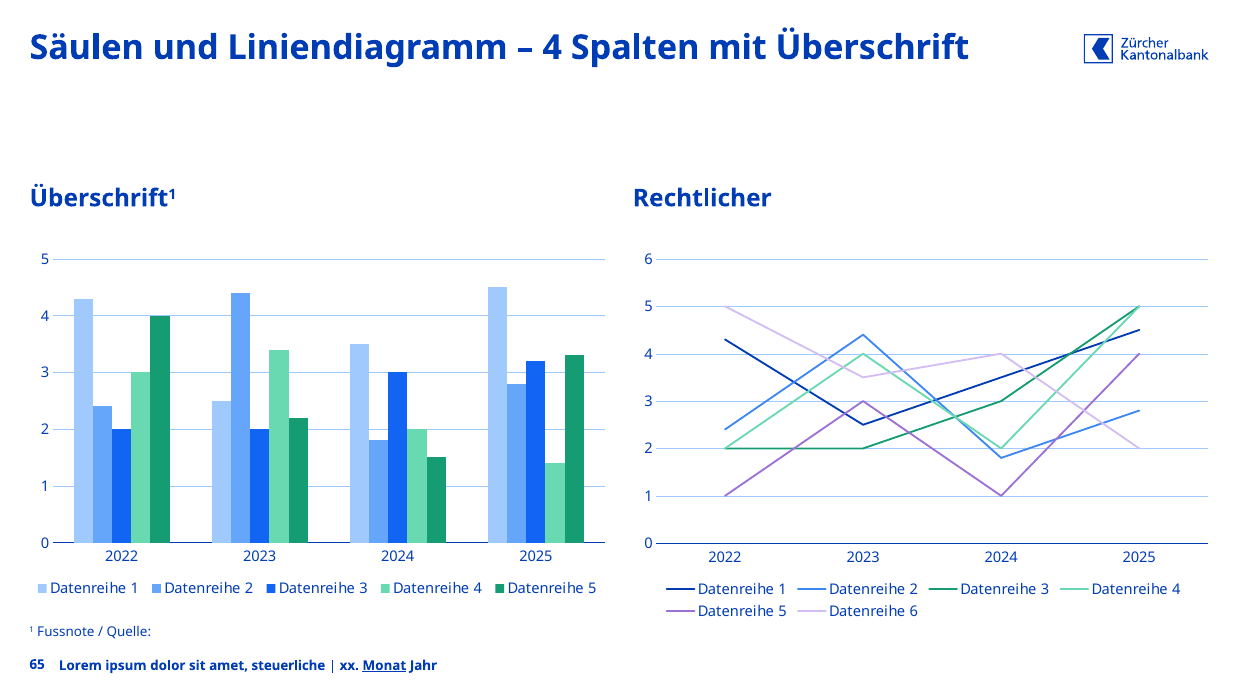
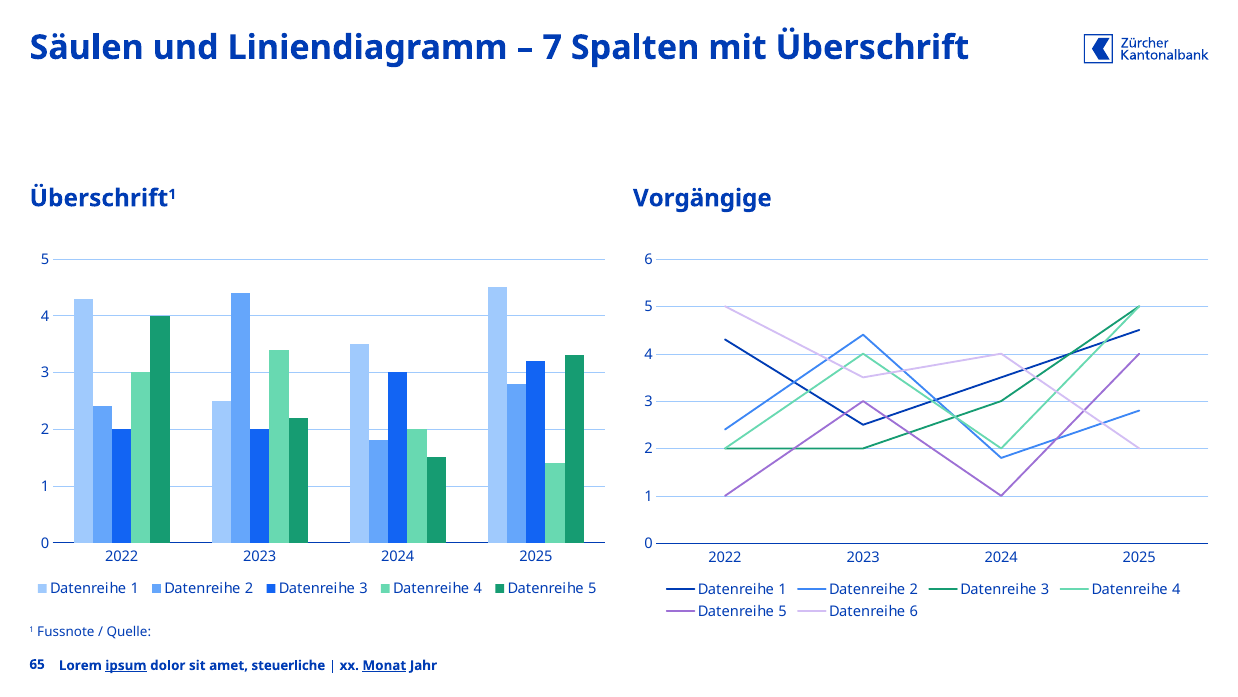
4: 4 -> 7 (552, 48)
Rechtlicher: Rechtlicher -> Vorgängige (702, 198)
ipsum underline: none -> present (126, 665)
